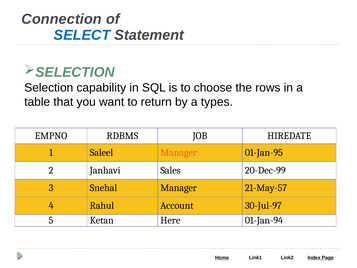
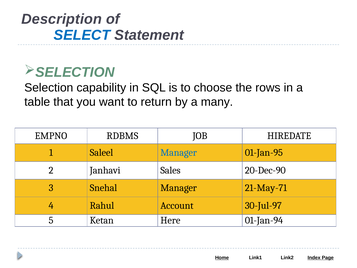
Connection: Connection -> Description (62, 19)
types: types -> many (217, 102)
Manager colour: orange -> blue (179, 152)
20-Dec-99: 20-Dec-99 -> 20-Dec-90 (265, 170)
21-May-57: 21-May-57 -> 21-May-71 (266, 188)
